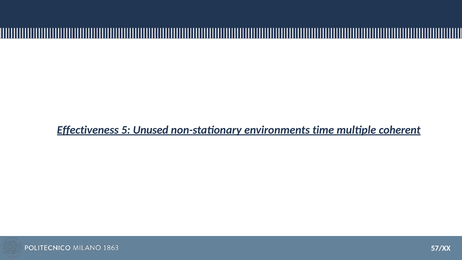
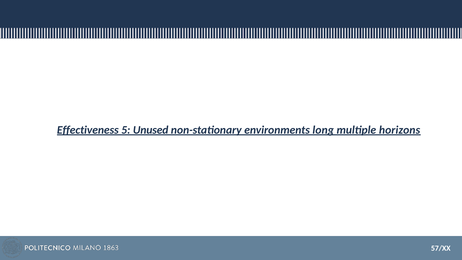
time: time -> long (323, 130)
coherent: coherent -> horizons (400, 130)
